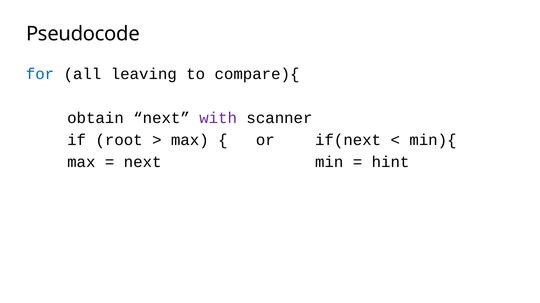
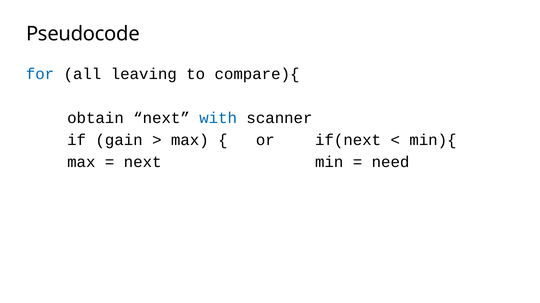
with colour: purple -> blue (218, 118)
root: root -> gain (119, 140)
hint: hint -> need (391, 162)
